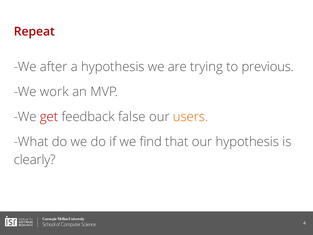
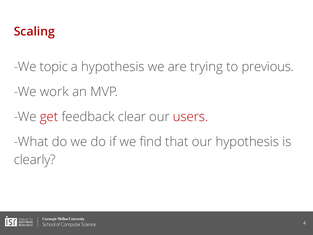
Repeat: Repeat -> Scaling (34, 32)
after: after -> topic (54, 67)
false: false -> clear (132, 117)
users colour: orange -> red (191, 117)
